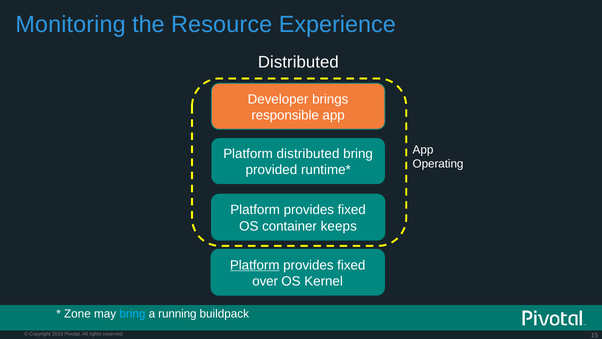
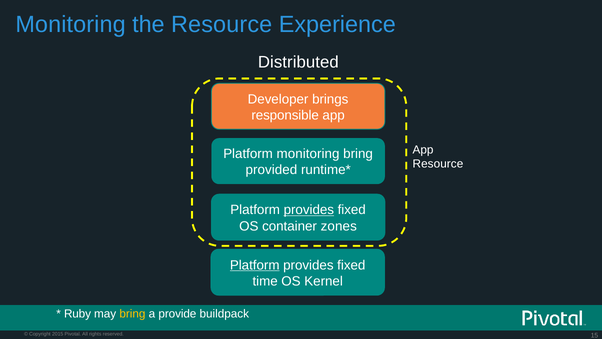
Platform distributed: distributed -> monitoring (308, 154)
Operating: Operating -> Resource (438, 164)
provides underline: none -> present (309, 210)
keeps: keeps -> zones (339, 226)
over: over -> time (265, 281)
Zone: Zone -> Ruby (77, 313)
bring colour: light blue -> yellow (132, 313)
running: running -> provide (177, 313)
